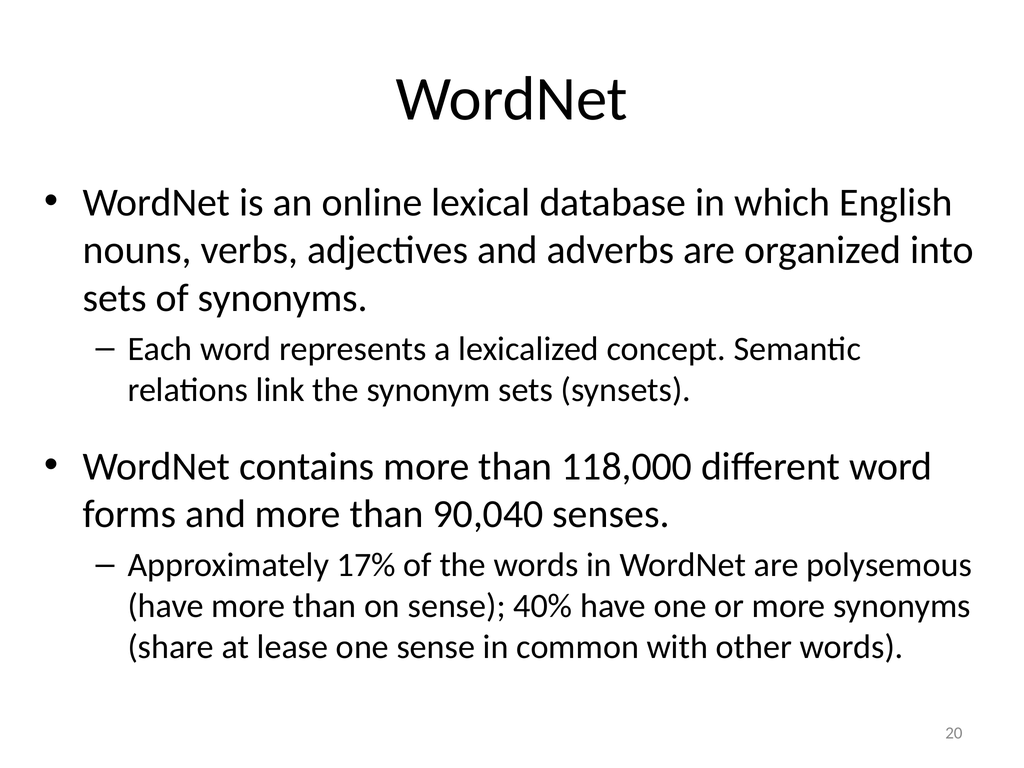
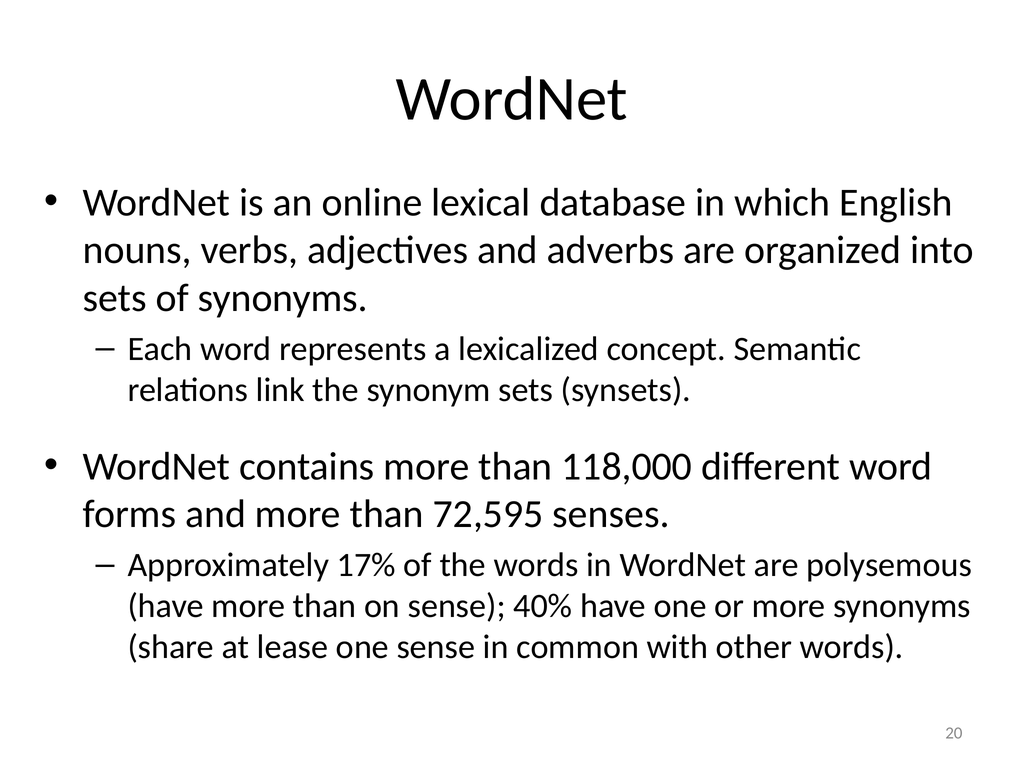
90,040: 90,040 -> 72,595 (488, 514)
